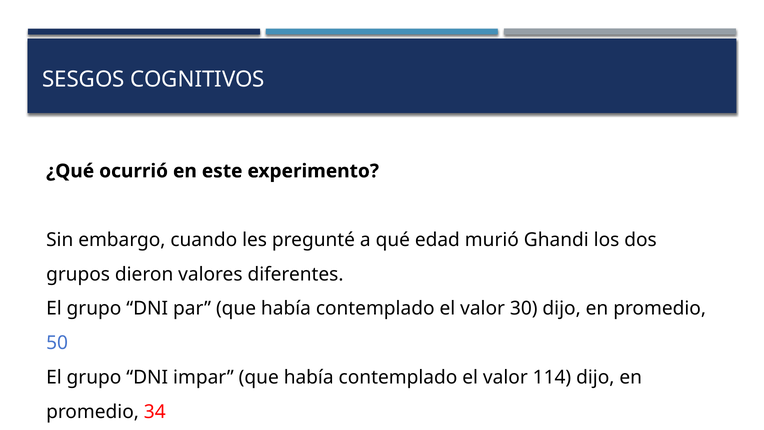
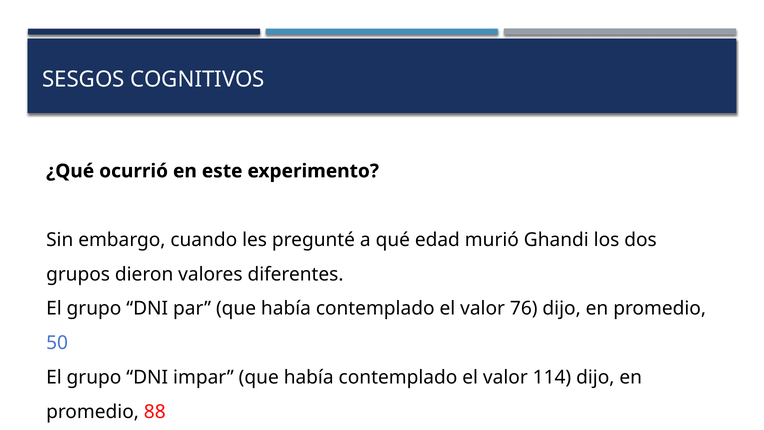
30: 30 -> 76 (524, 308)
34: 34 -> 88 (155, 412)
